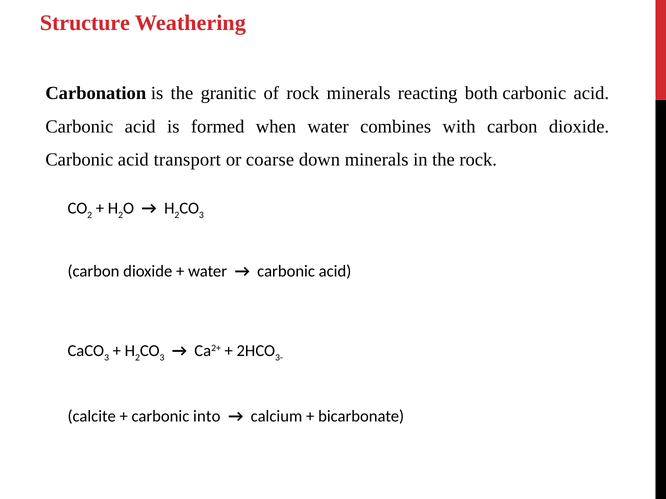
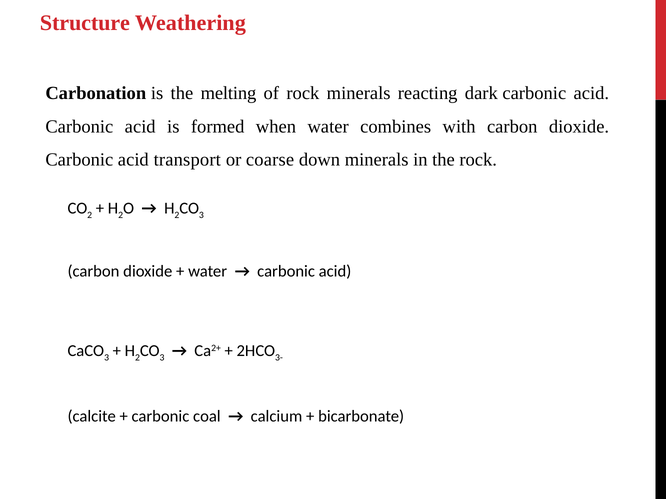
granitic: granitic -> melting (228, 93)
both: both -> dark (481, 93)
into: into -> coal (207, 417)
